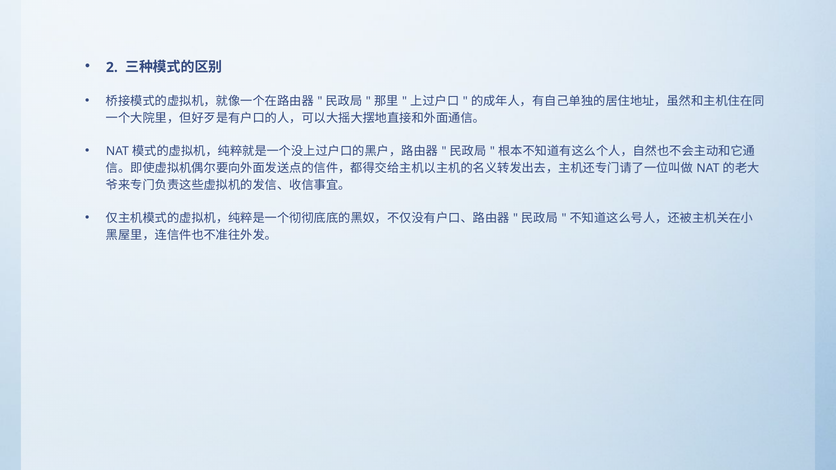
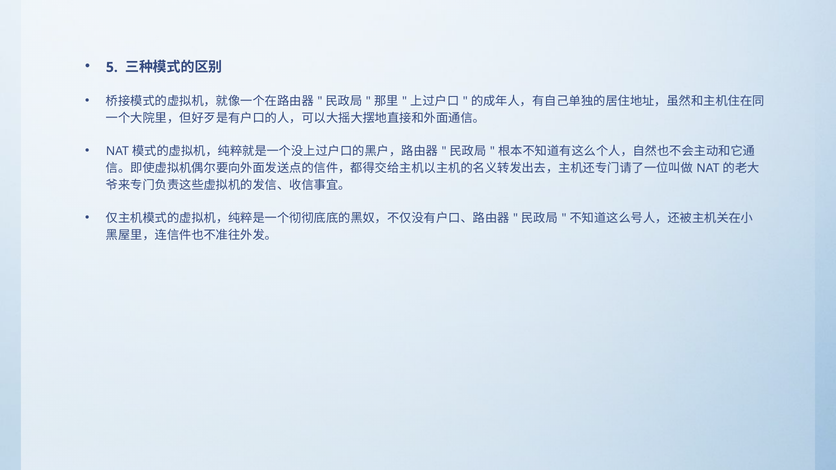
2: 2 -> 5 (112, 67)
